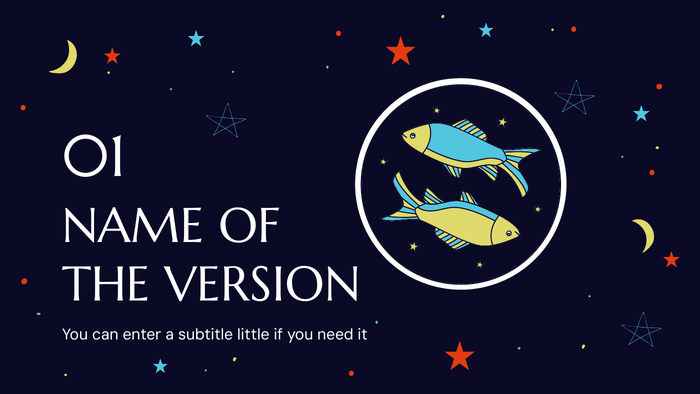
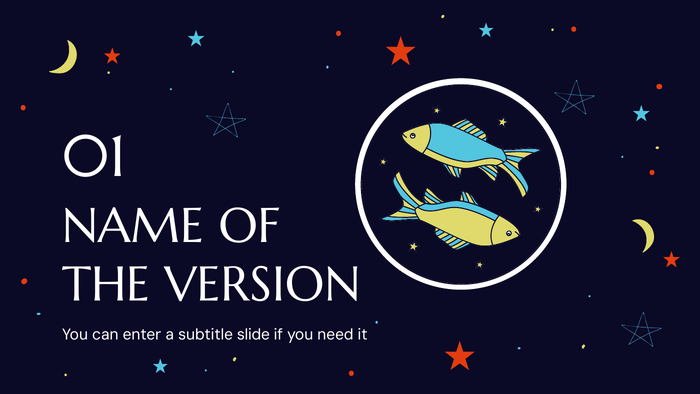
little: little -> slide (253, 335)
